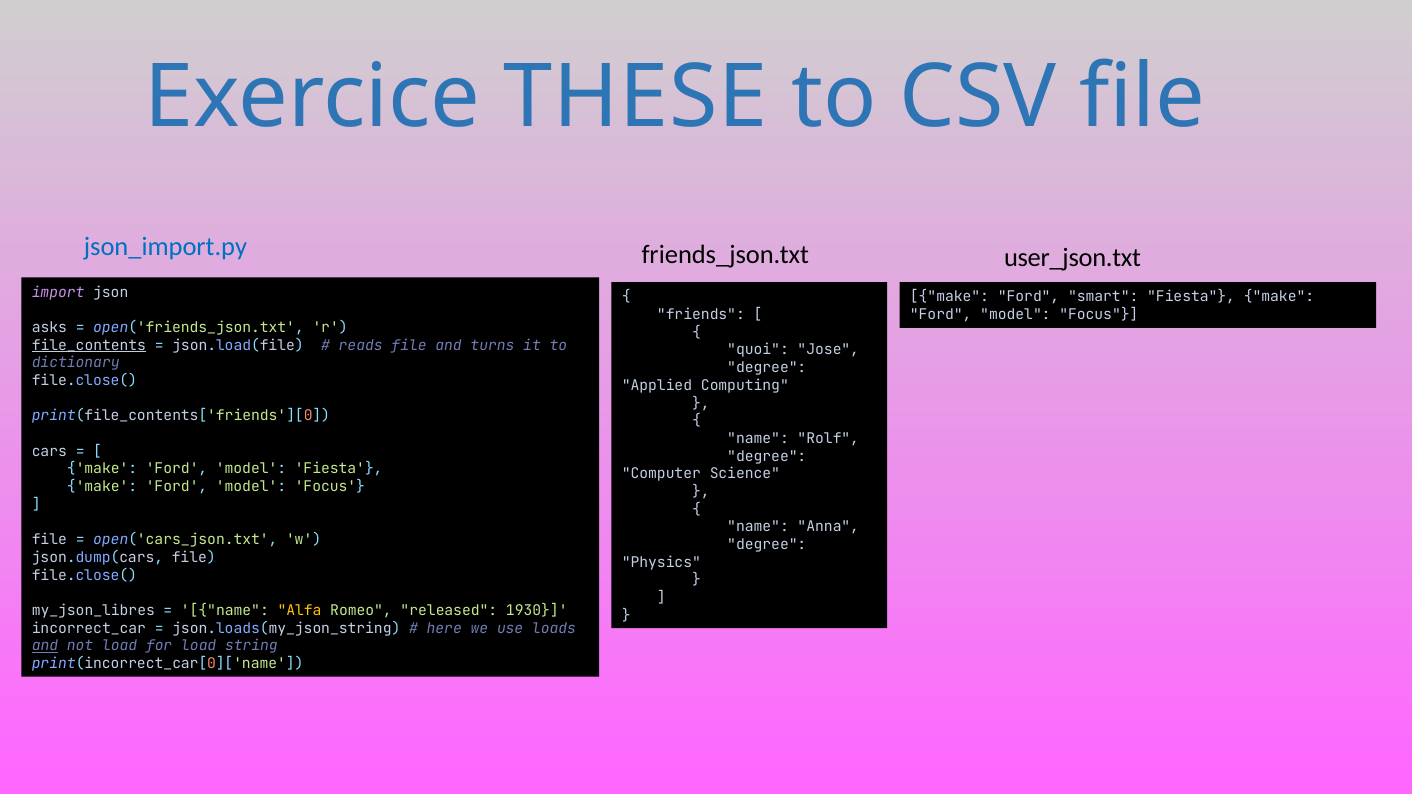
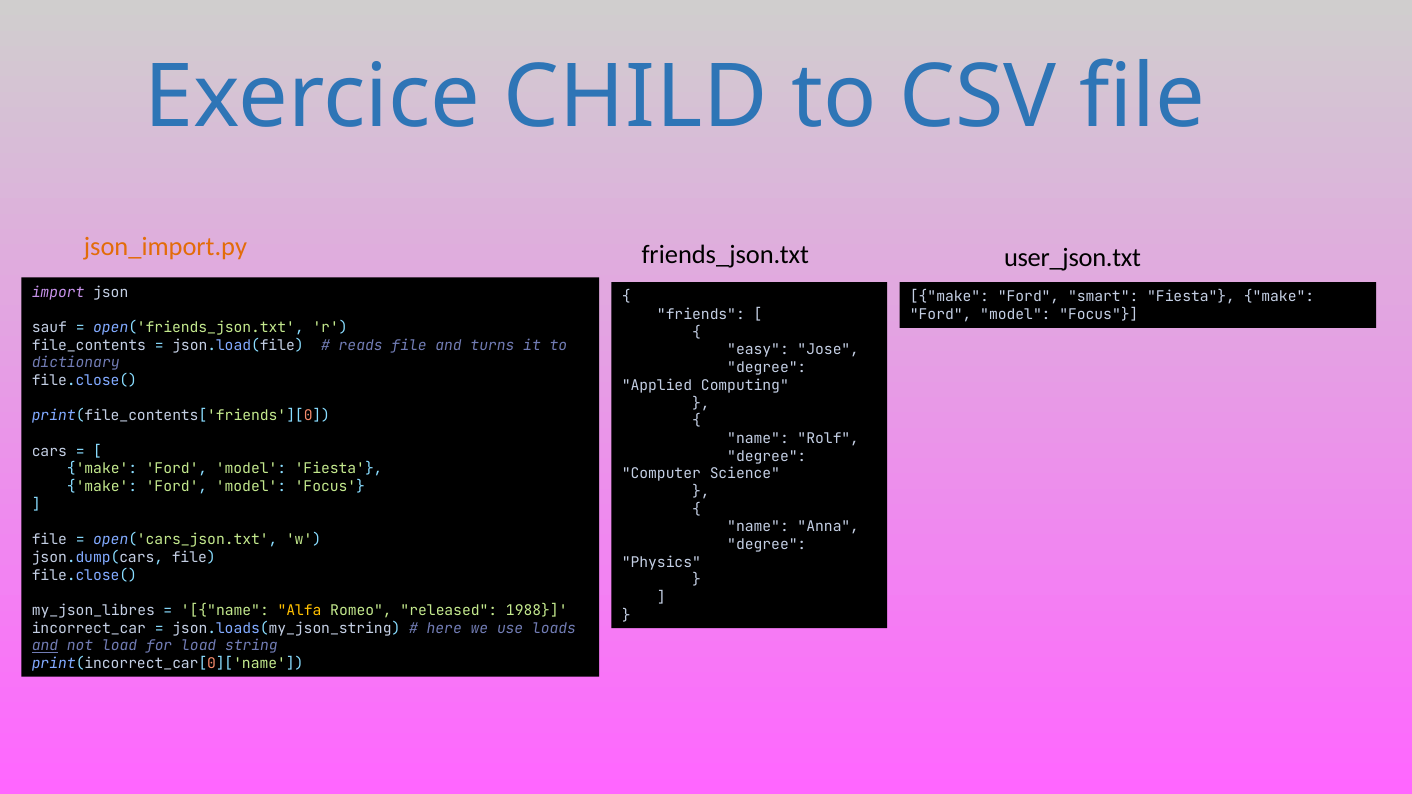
THESE: THESE -> CHILD (636, 97)
json_import.py colour: blue -> orange (165, 247)
asks: asks -> sauf (49, 328)
file_contents underline: present -> none (89, 346)
quoi: quoi -> easy (758, 350)
1930: 1930 -> 1988 (537, 611)
